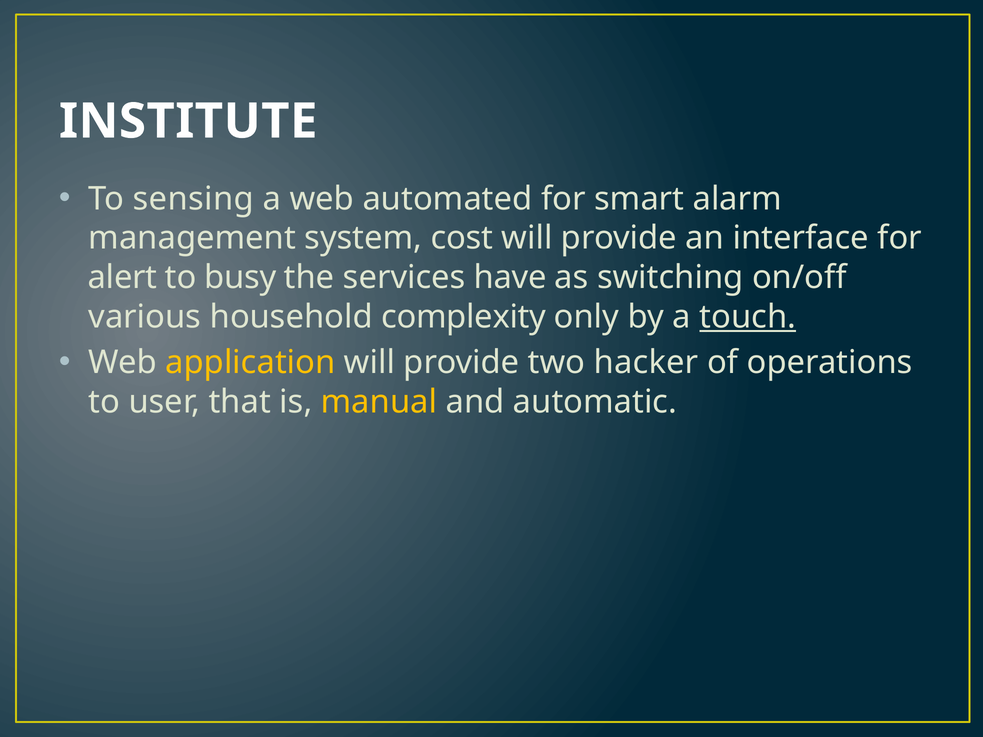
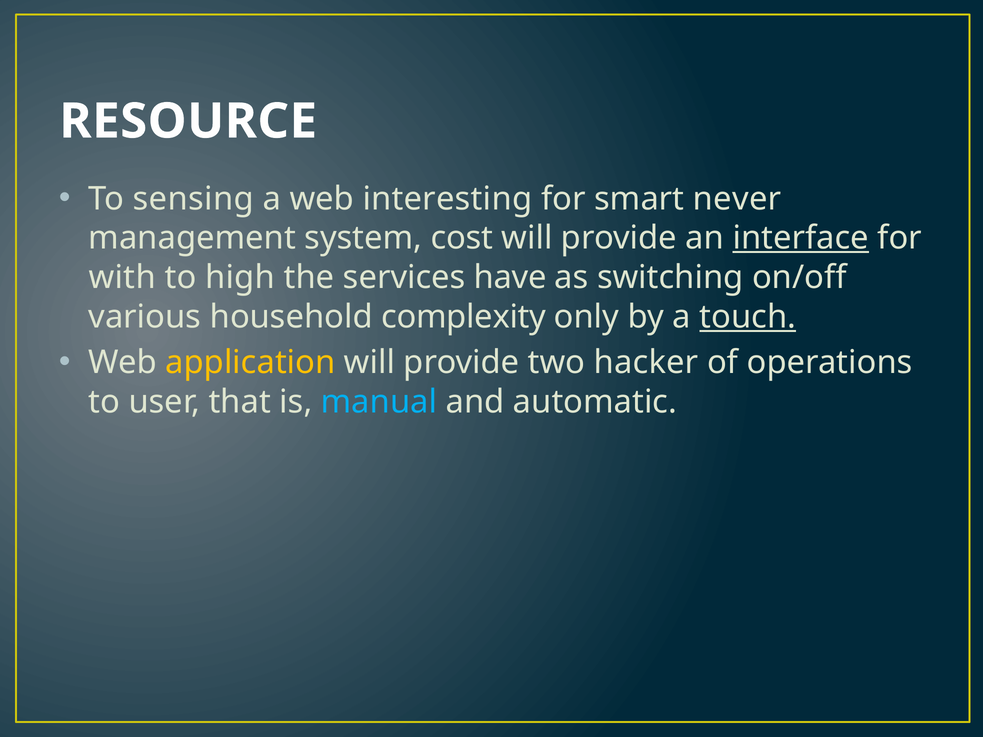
INSTITUTE: INSTITUTE -> RESOURCE (188, 121)
automated: automated -> interesting (447, 199)
alarm: alarm -> never (737, 199)
interface underline: none -> present (801, 238)
alert: alert -> with (122, 278)
busy: busy -> high (240, 278)
manual colour: yellow -> light blue (379, 402)
